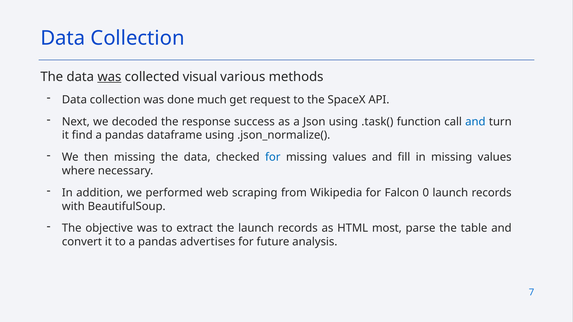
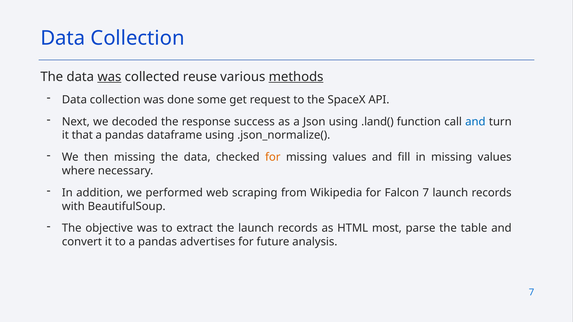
visual: visual -> reuse (200, 77)
methods underline: none -> present (296, 77)
much: much -> some (212, 100)
.task(: .task( -> .land( (377, 122)
find: find -> that (82, 135)
for colour: blue -> orange (273, 157)
Falcon 0: 0 -> 7 (426, 193)
